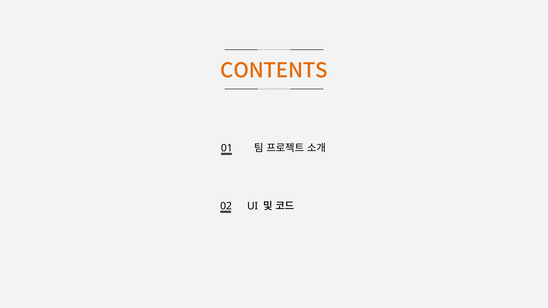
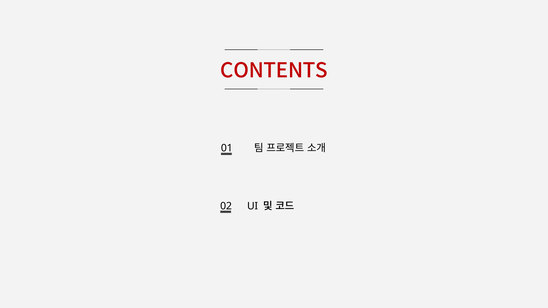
CONTENTS colour: orange -> red (274, 71)
